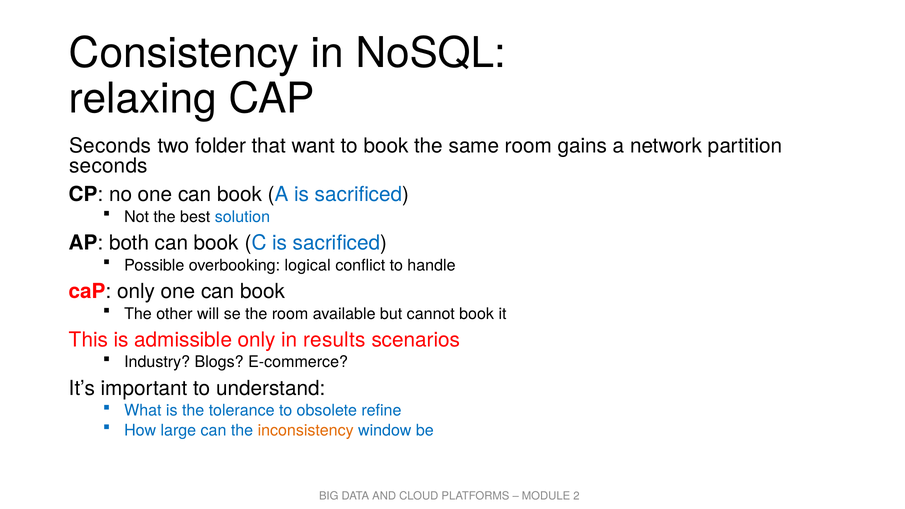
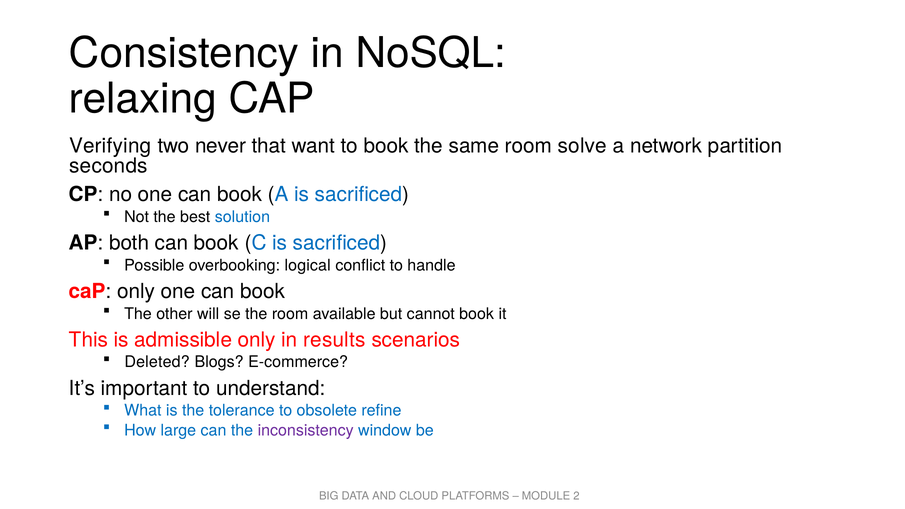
Seconds: Seconds -> Verifying (110, 146)
folder: folder -> never (221, 146)
gains: gains -> solve (582, 146)
Industry: Industry -> Deleted (157, 362)
inconsistency colour: orange -> purple (306, 430)
